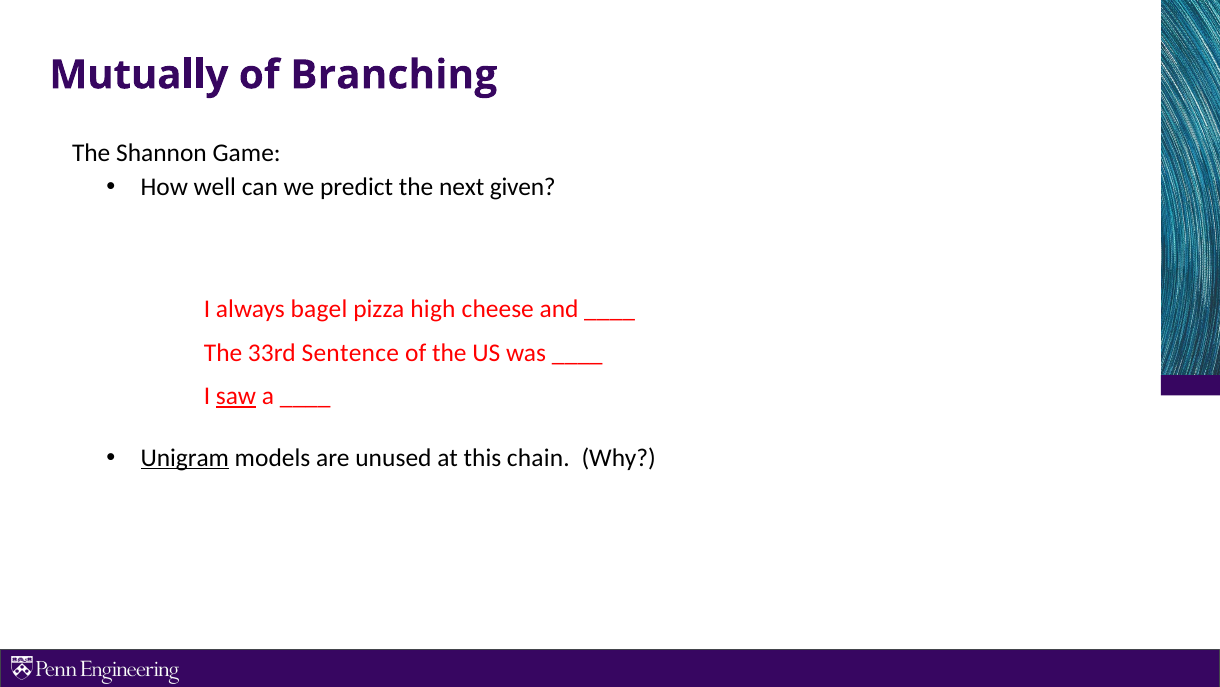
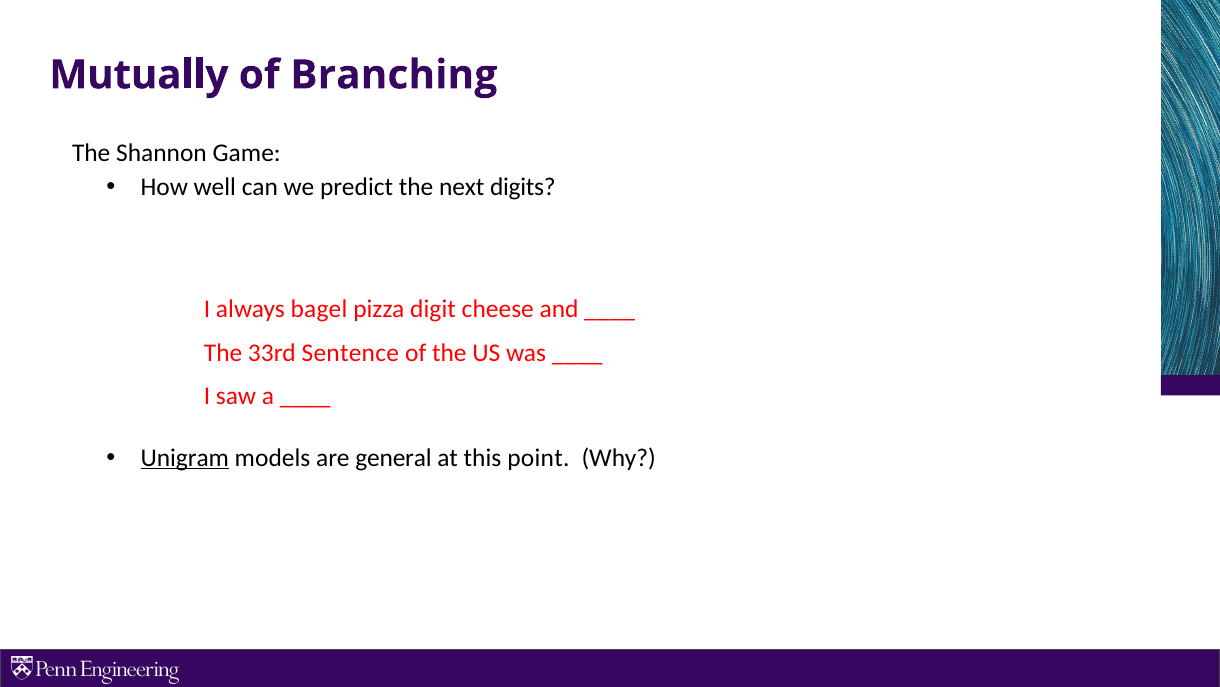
given: given -> digits (523, 187)
high: high -> digit (433, 309)
saw underline: present -> none (236, 396)
unused: unused -> general (394, 457)
chain: chain -> point (538, 457)
